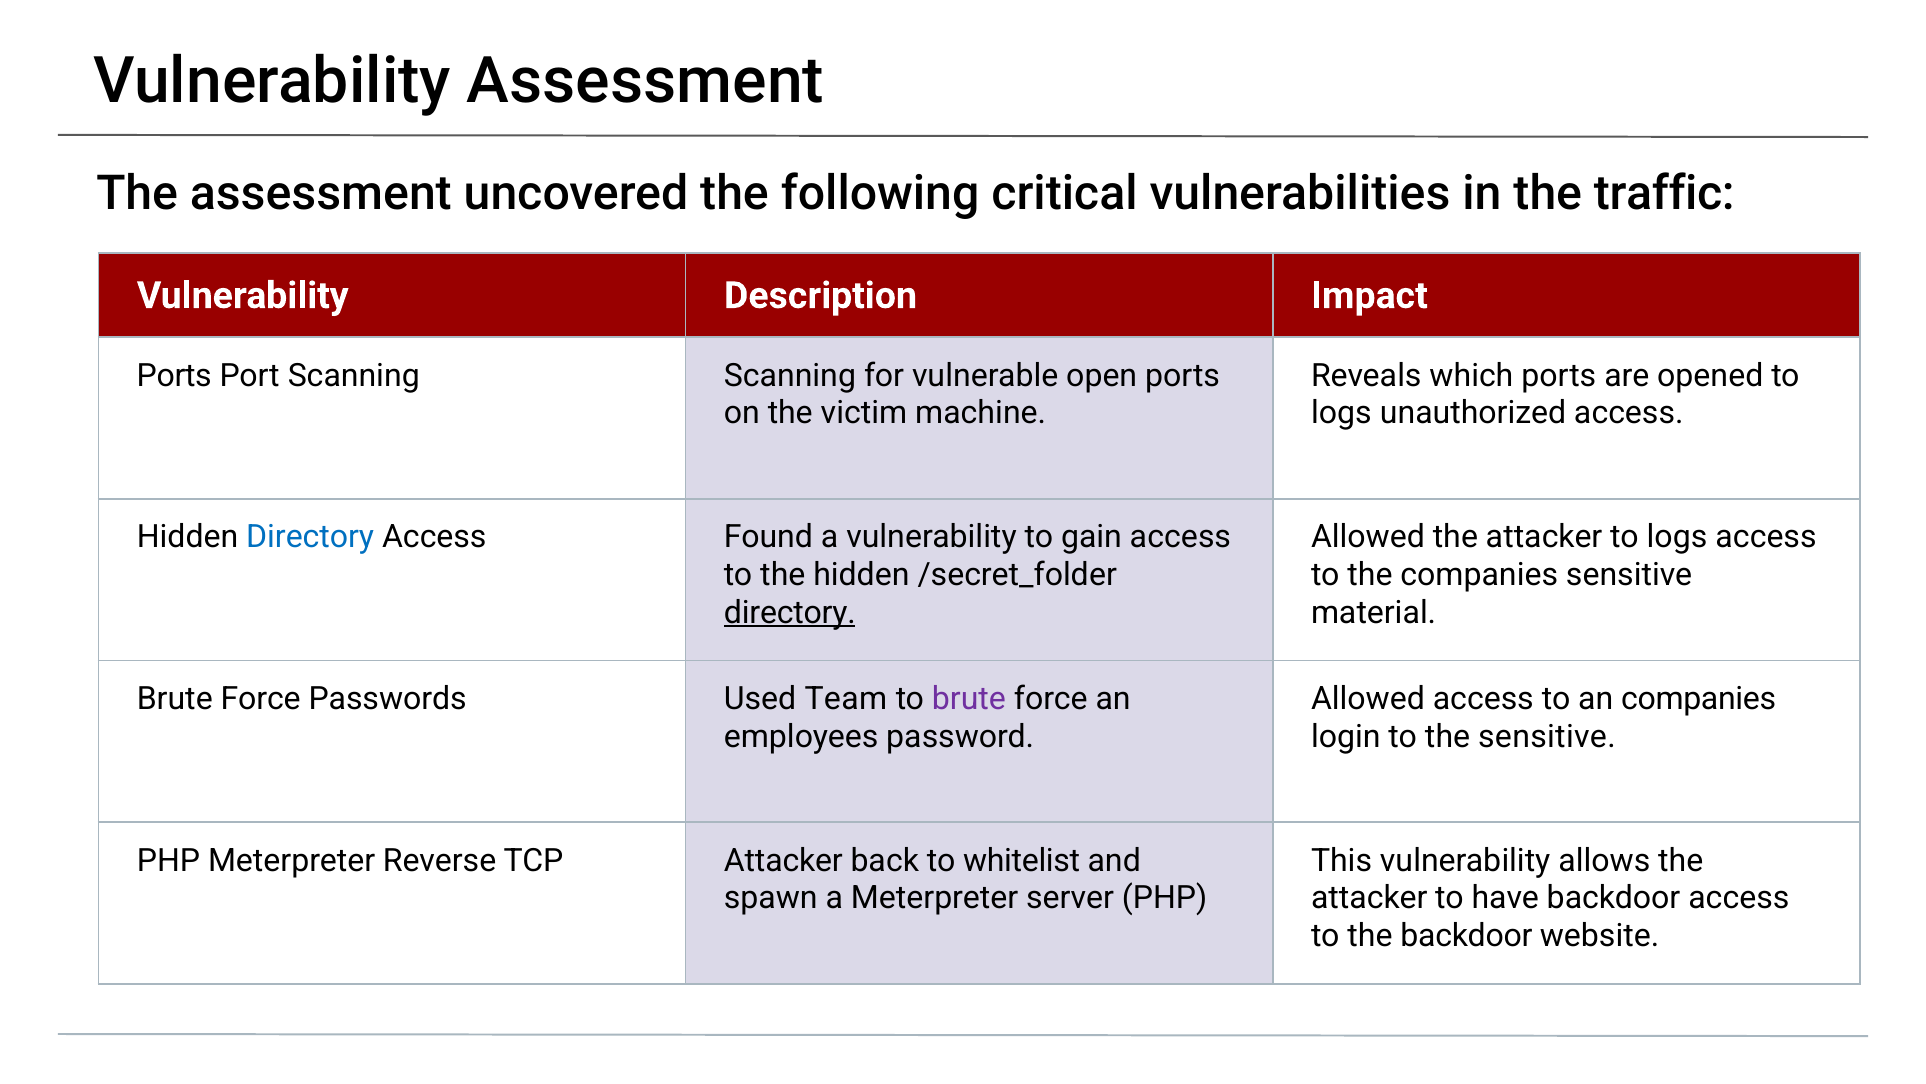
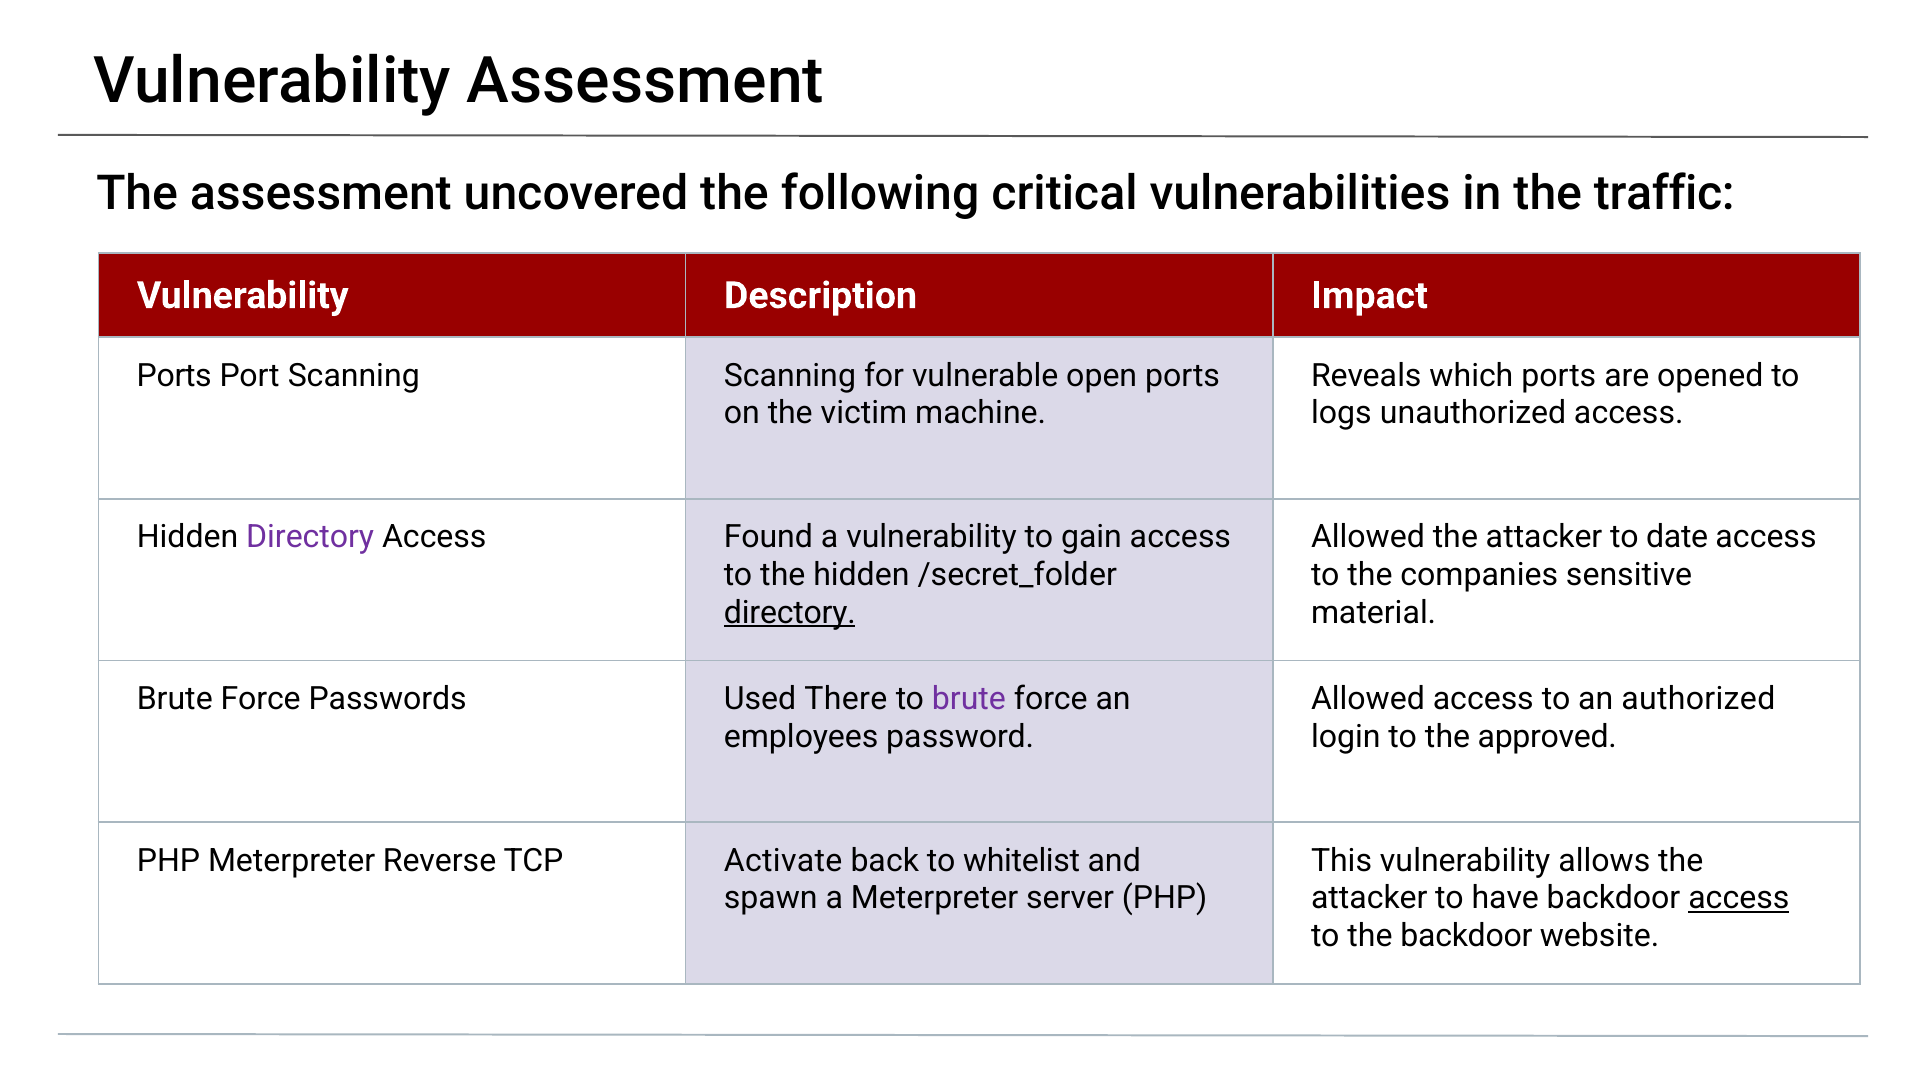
Directory colour: blue -> purple (310, 537)
attacker to logs: logs -> date (1677, 537)
Team: Team -> There (846, 699)
an companies: companies -> authorized (1698, 699)
the sensitive: sensitive -> approved (1547, 736)
TCP Attacker: Attacker -> Activate (783, 860)
access underline: none -> present (1739, 898)
